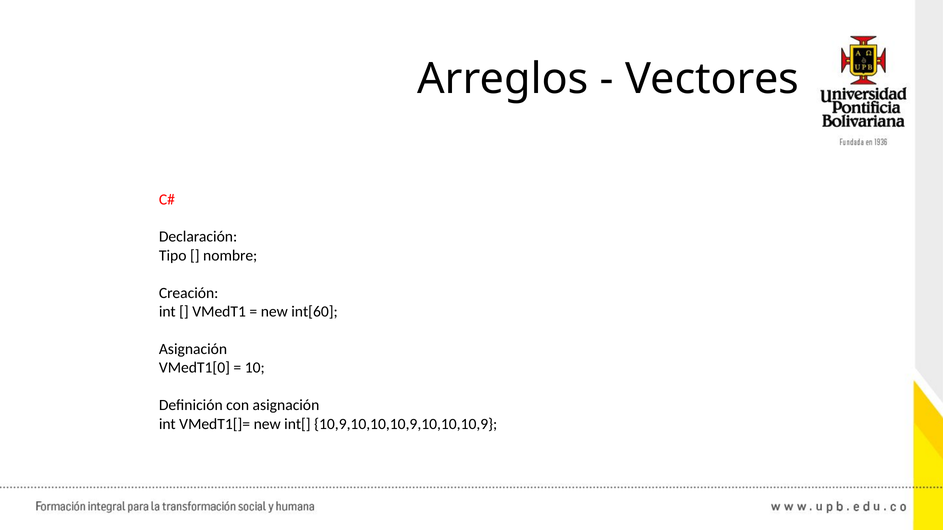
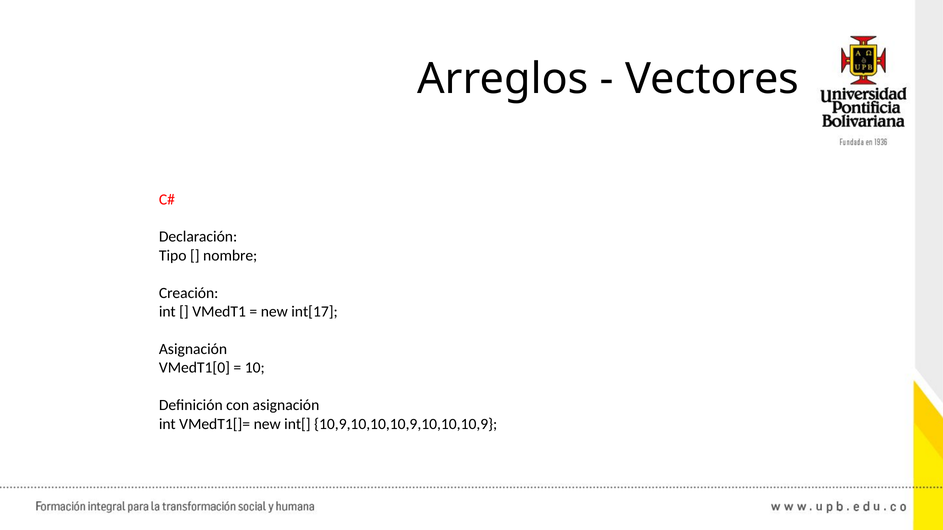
int[60: int[60 -> int[17 (315, 312)
